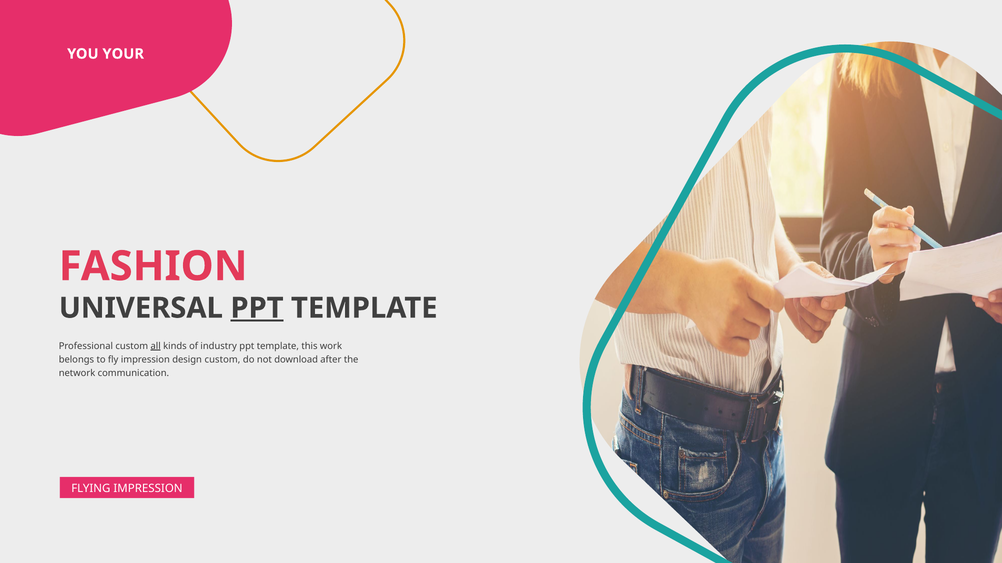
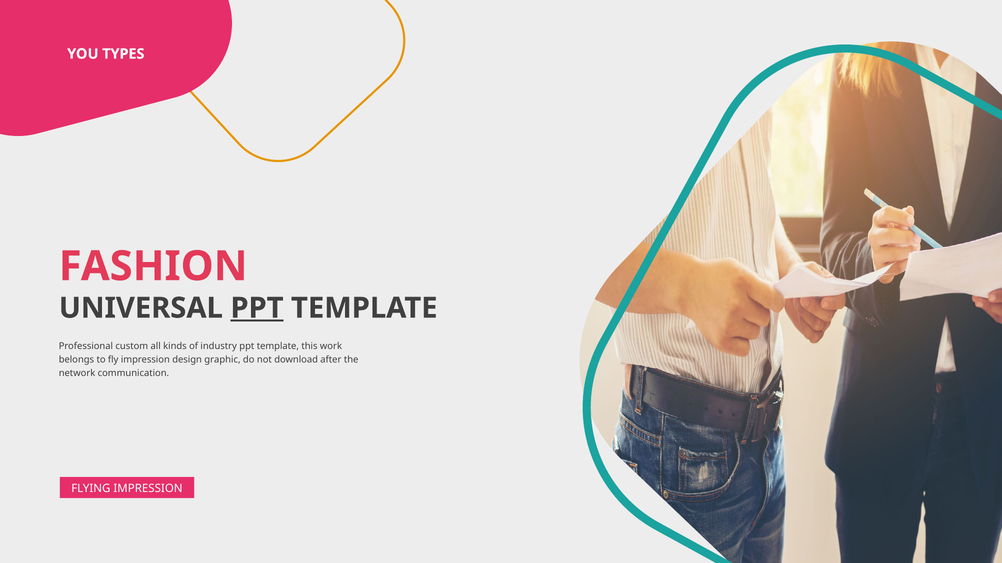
YOUR: YOUR -> TYPES (123, 54)
all underline: present -> none (156, 346)
design custom: custom -> graphic (222, 360)
